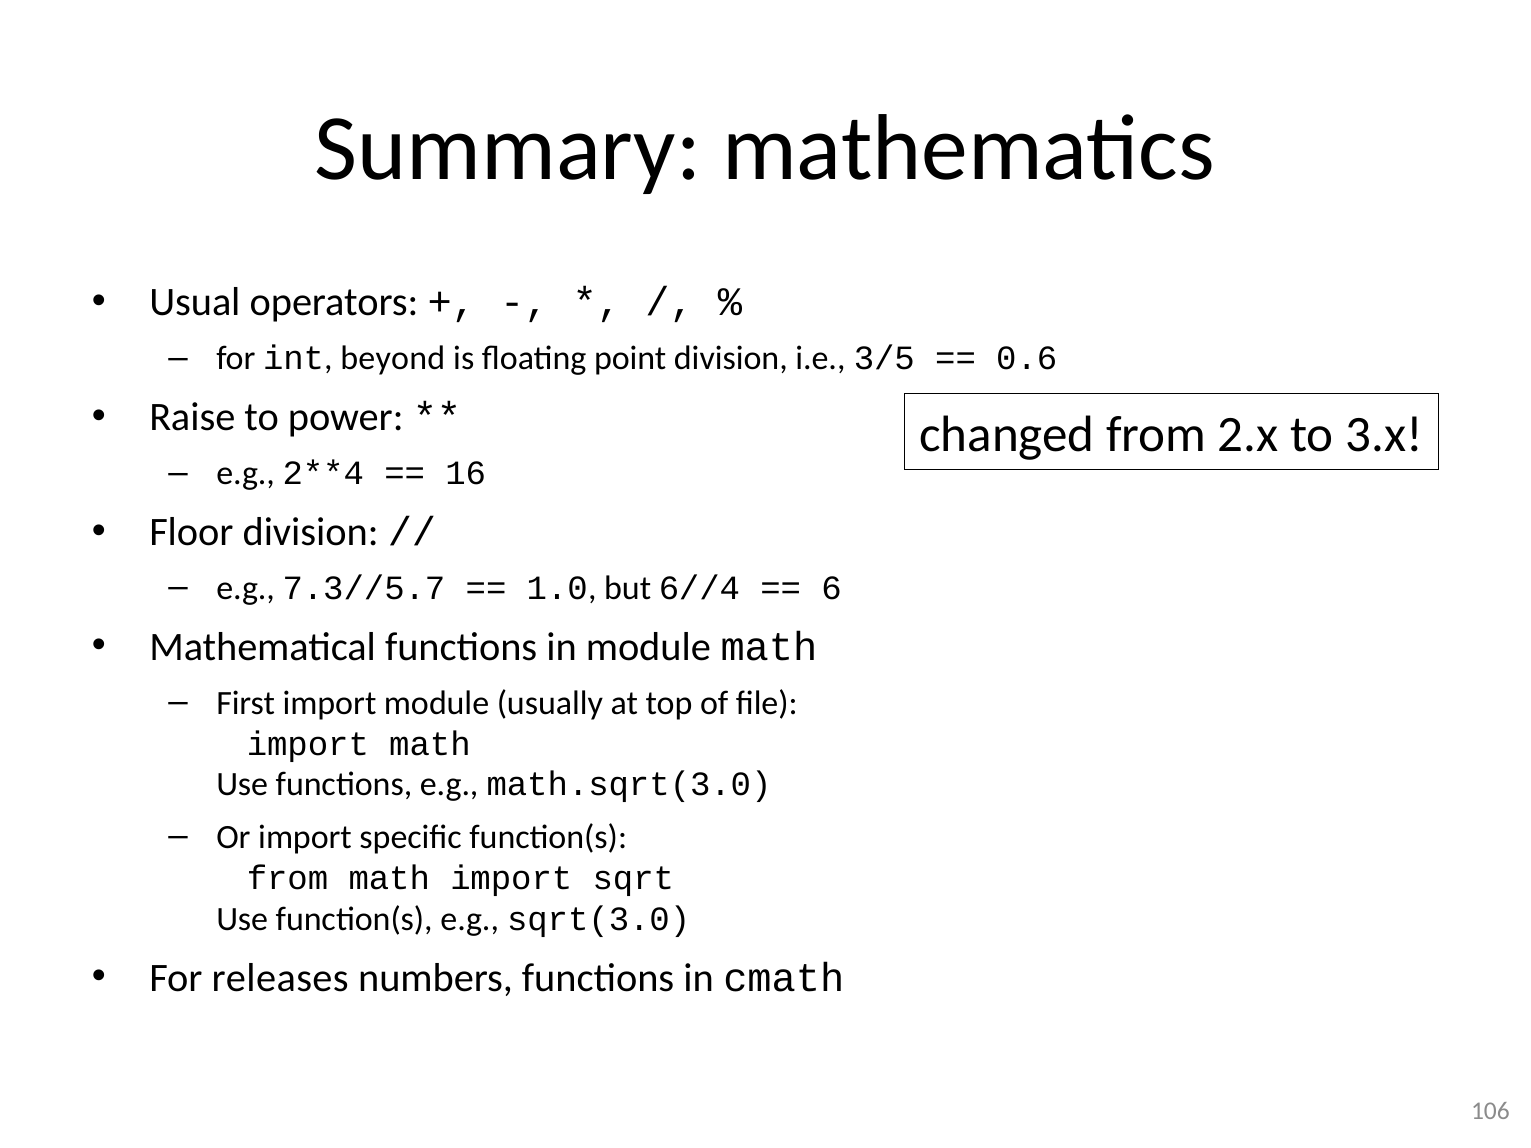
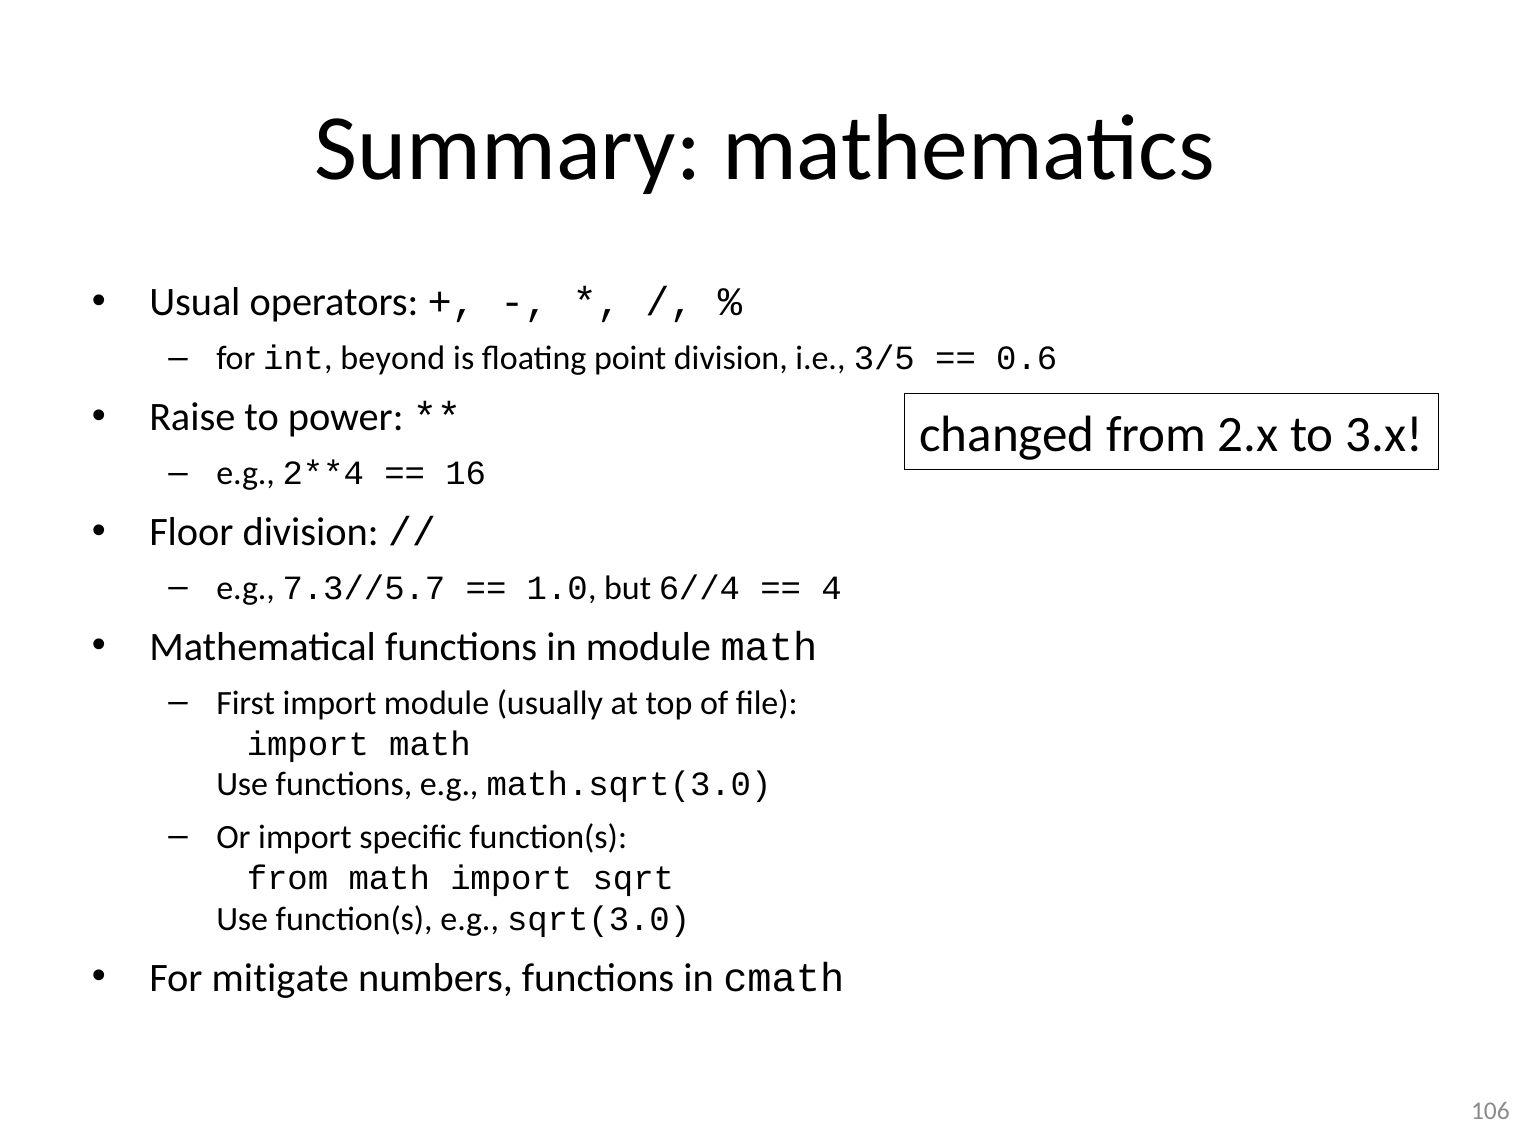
6: 6 -> 4 (832, 588)
releases: releases -> mitigate (280, 978)
